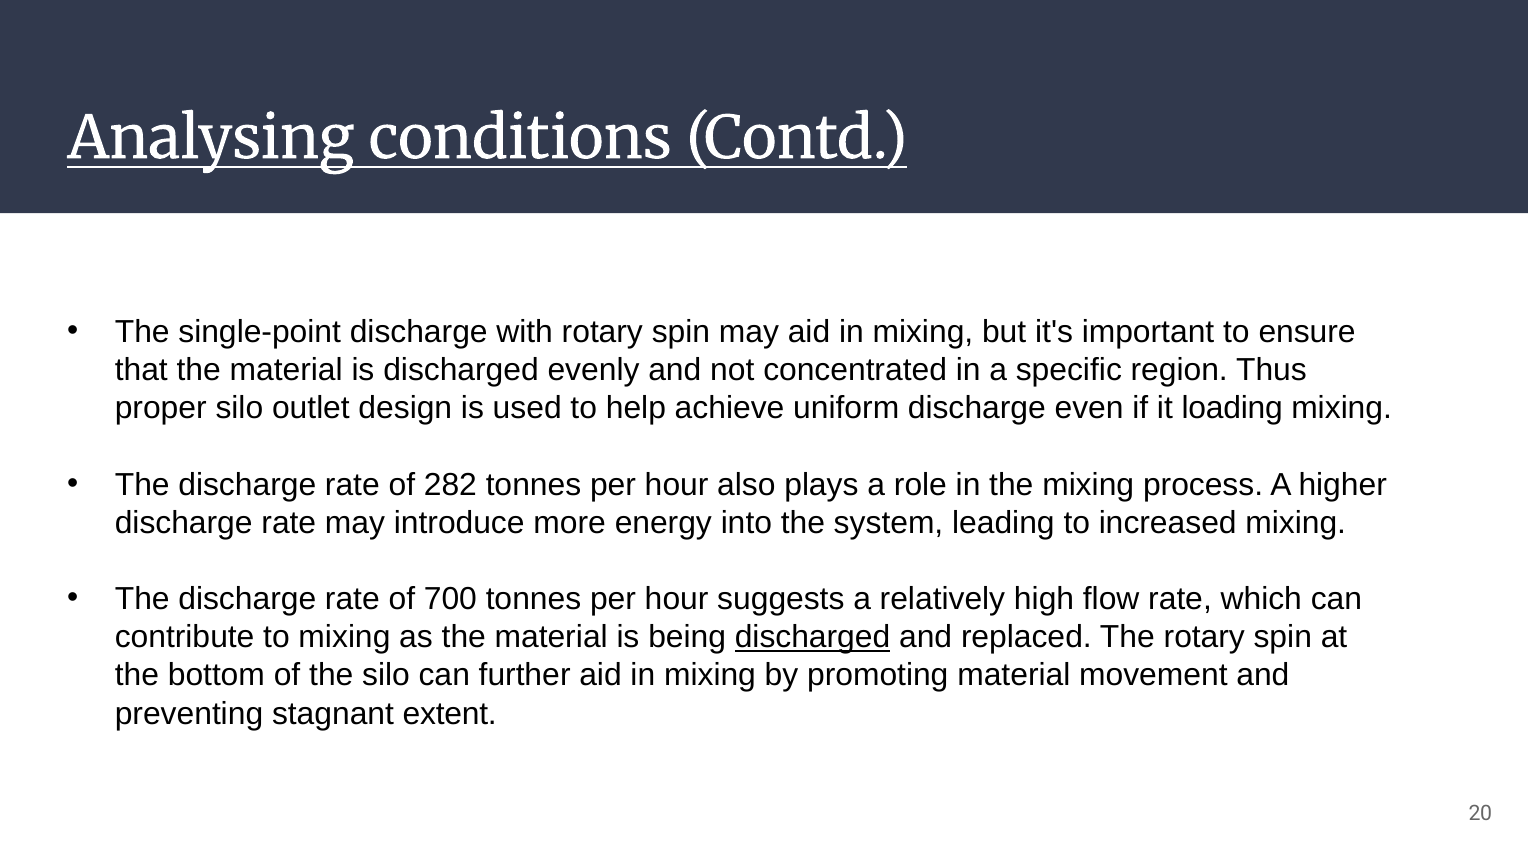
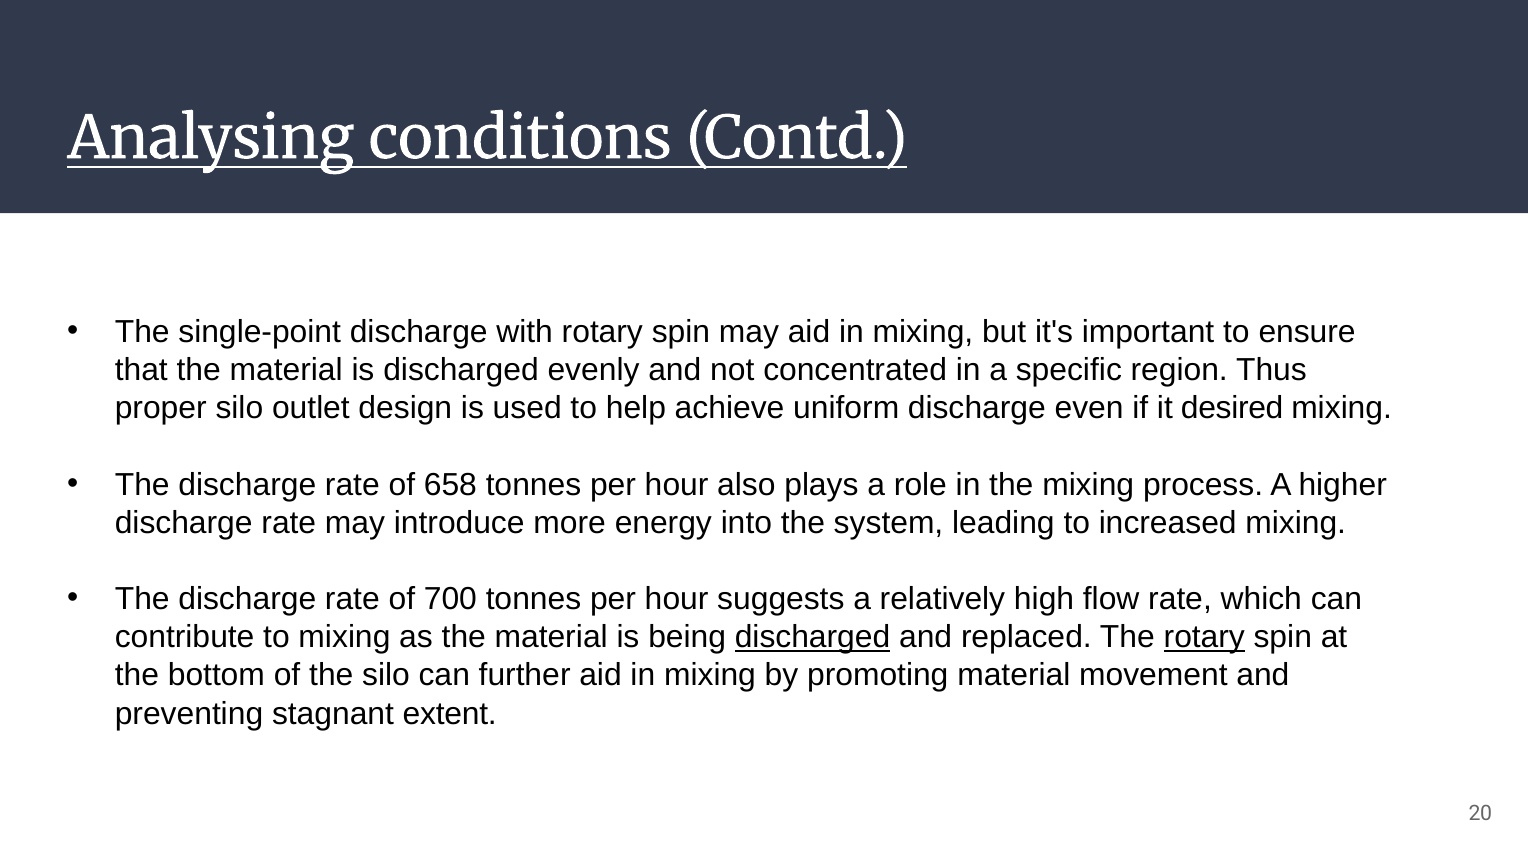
loading: loading -> desired (1232, 408)
282: 282 -> 658 (450, 485)
rotary underline: none -> present (1204, 638)
